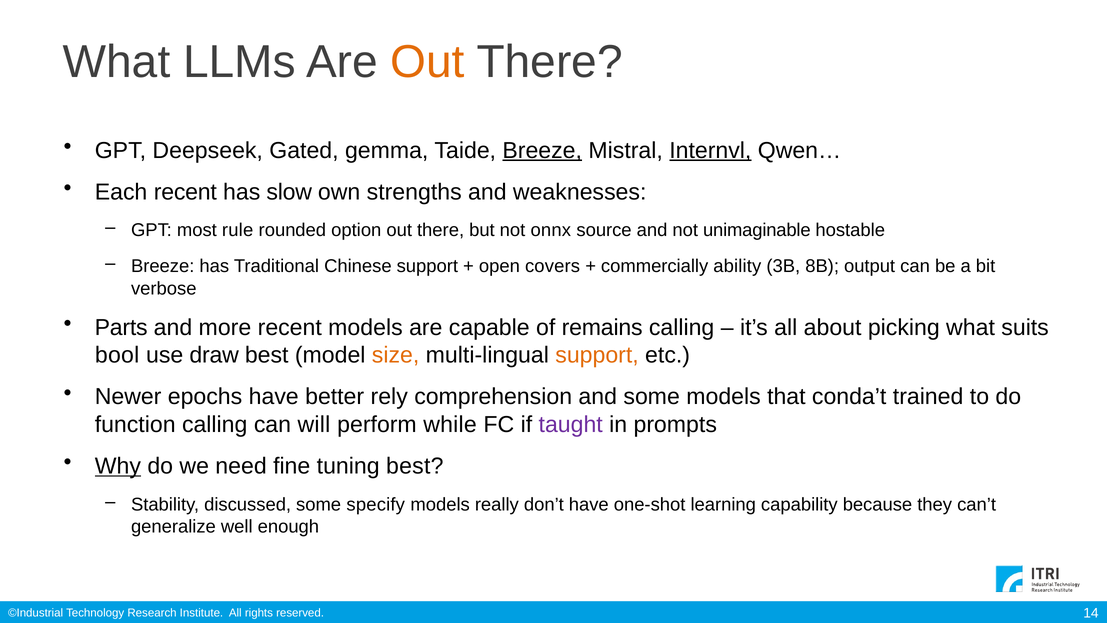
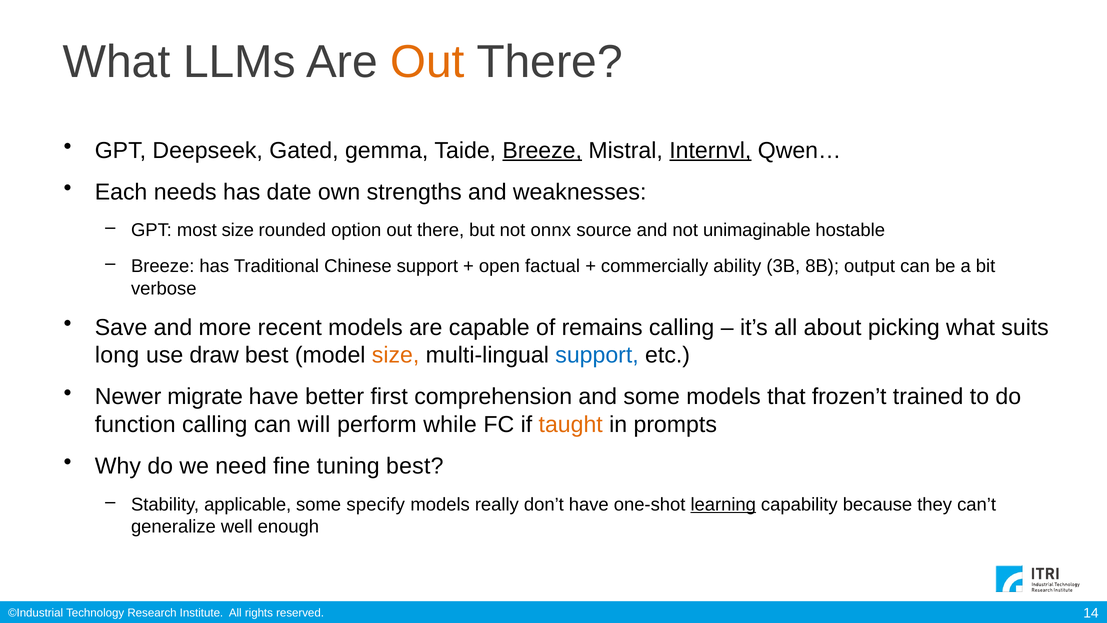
Each recent: recent -> needs (185, 192)
slow: slow -> date (289, 192)
most rule: rule -> size (238, 230)
covers: covers -> factual (553, 266)
Parts: Parts -> Save (121, 327)
bool: bool -> long (117, 355)
support colour: orange -> blue (597, 355)
epochs: epochs -> migrate (205, 397)
rely: rely -> first (389, 397)
conda’t: conda’t -> frozen’t (849, 397)
taught colour: purple -> orange (571, 424)
Why underline: present -> none (118, 466)
discussed: discussed -> applicable (248, 504)
learning underline: none -> present (723, 504)
